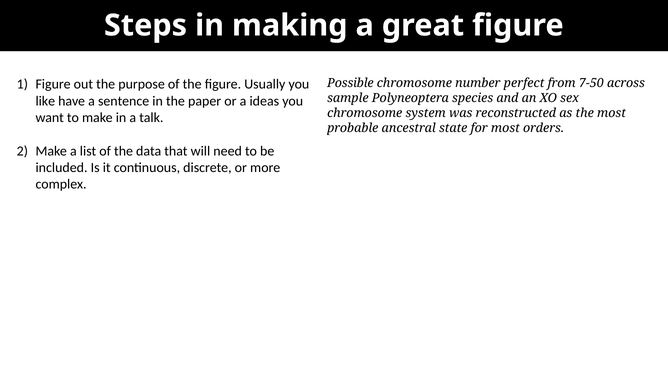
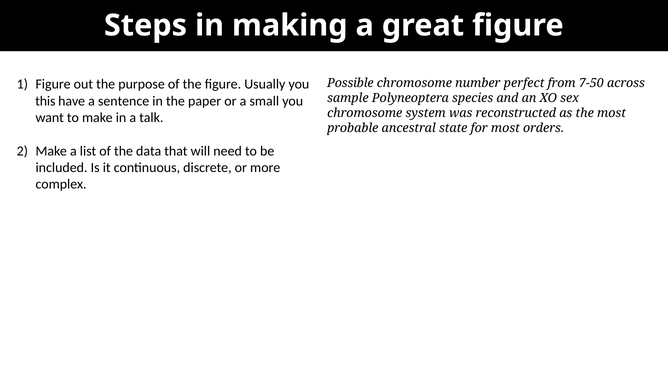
like: like -> this (45, 101)
ideas: ideas -> small (264, 101)
